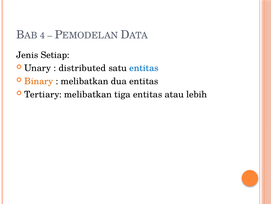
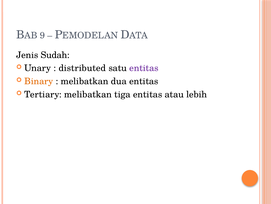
4: 4 -> 9 (42, 35)
Setiap: Setiap -> Sudah (55, 55)
entitas colour: blue -> purple (144, 68)
